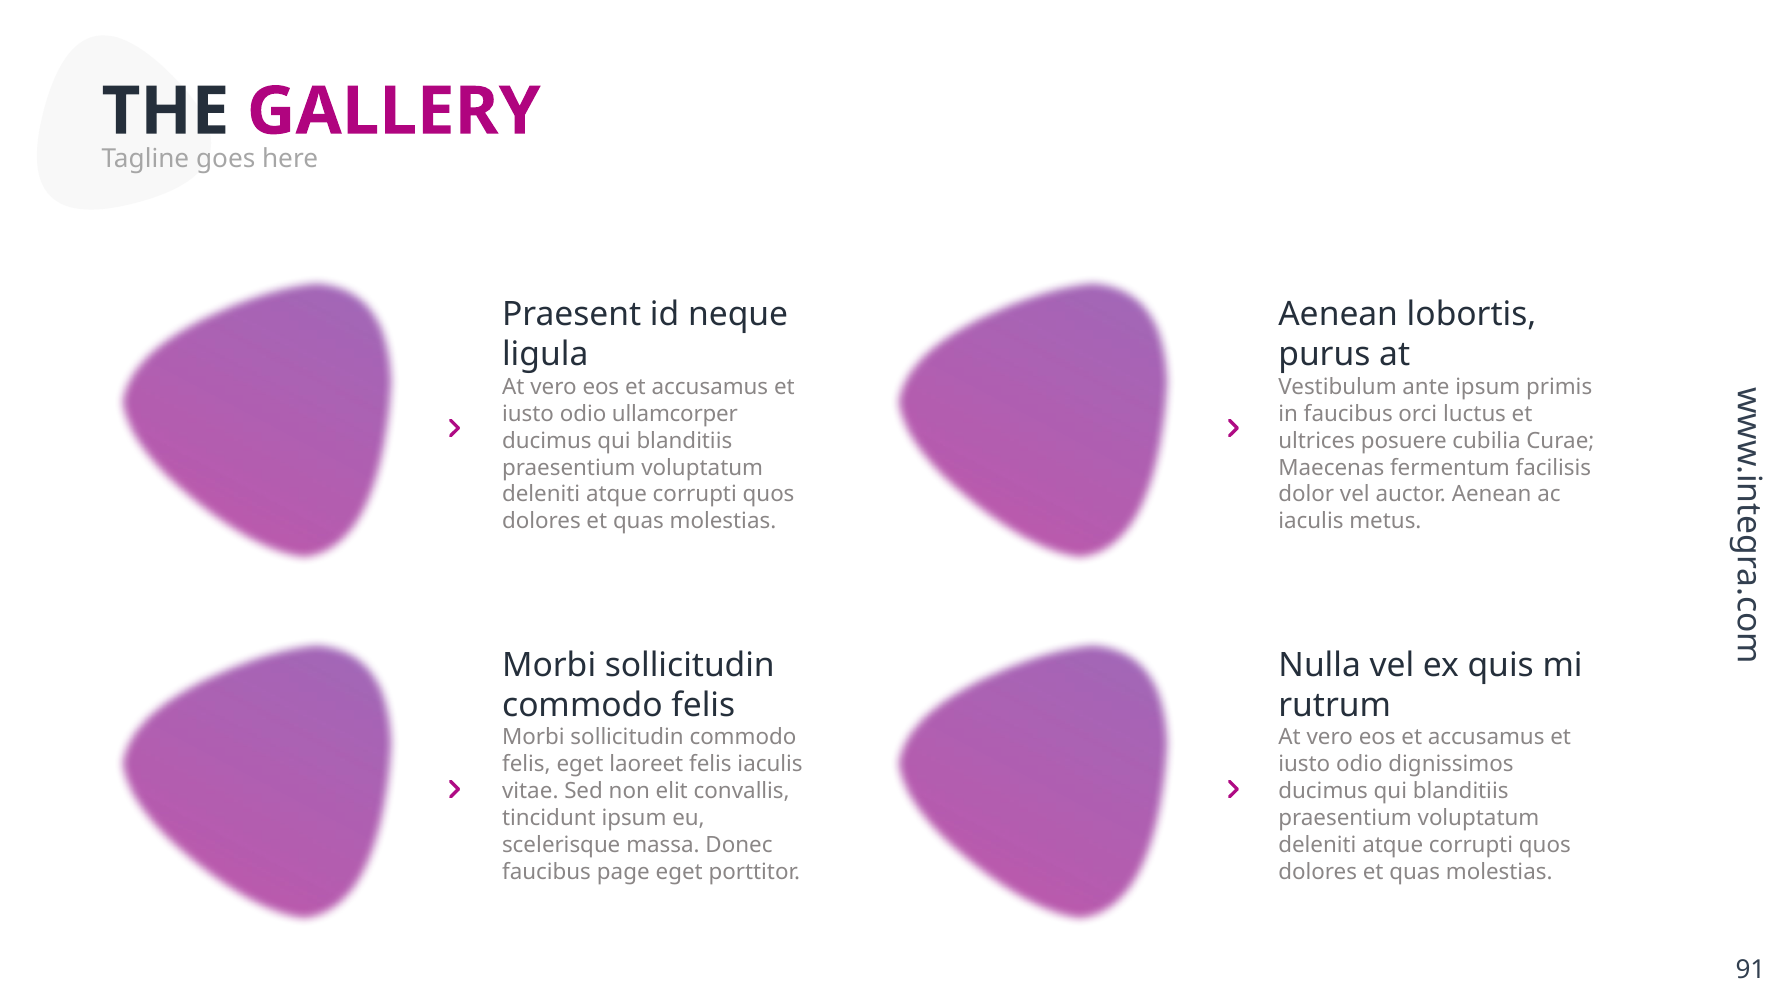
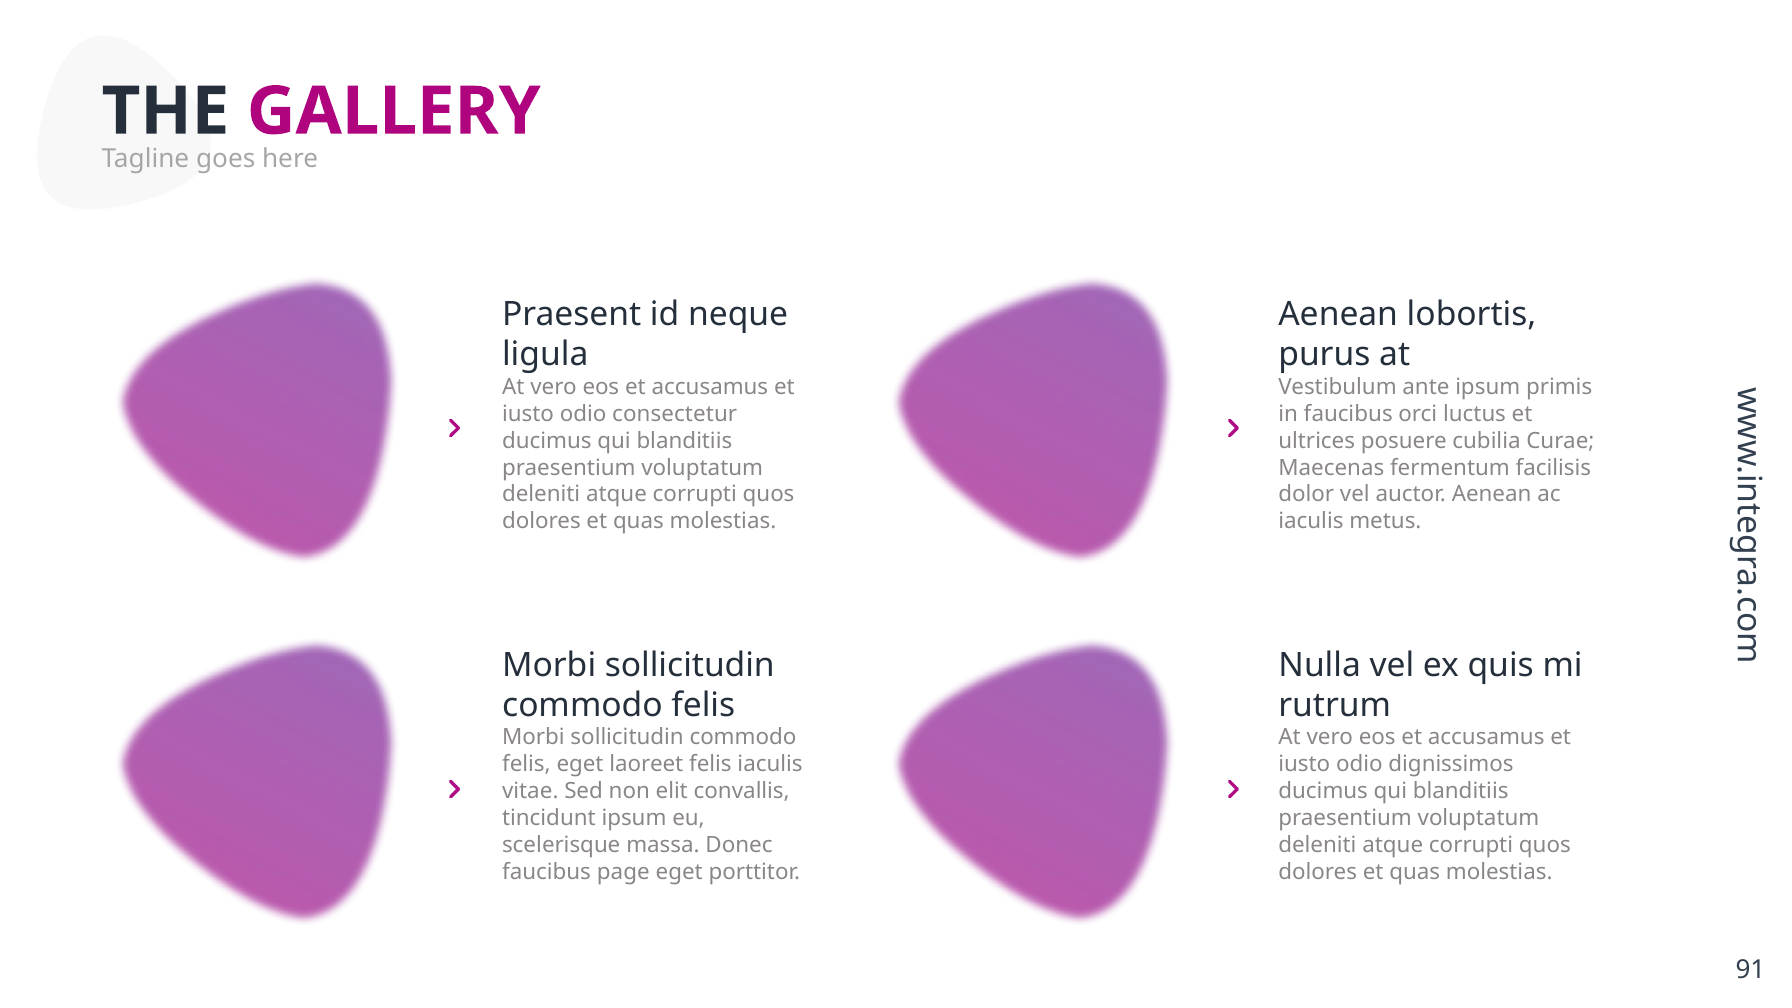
ullamcorper: ullamcorper -> consectetur (675, 414)
